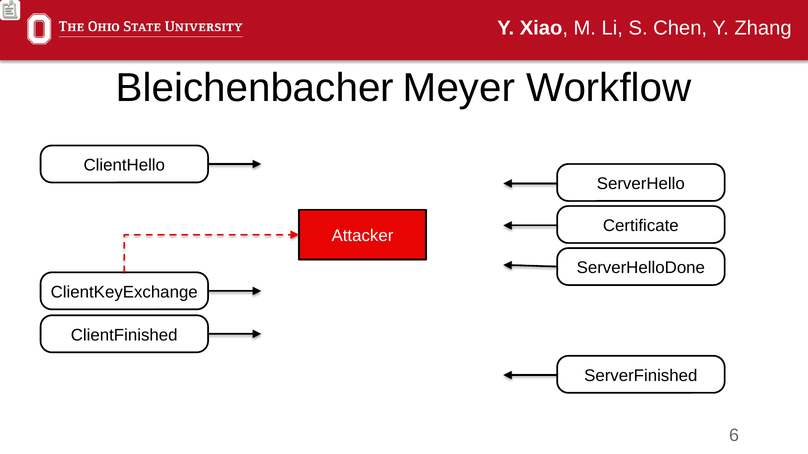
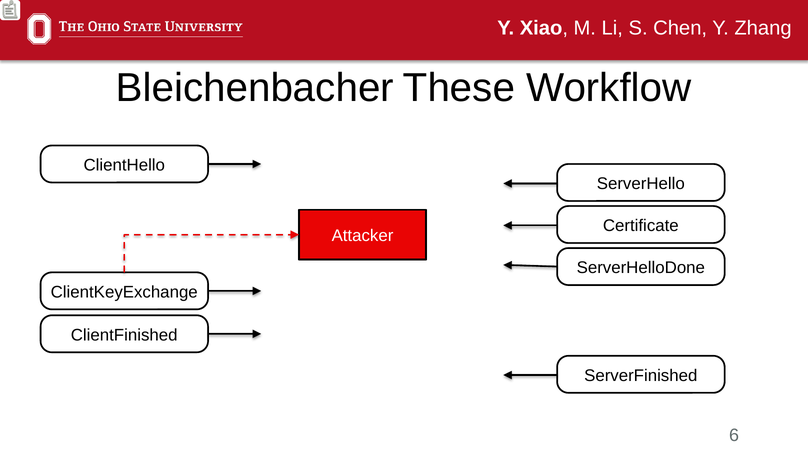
Meyer: Meyer -> These (459, 88)
